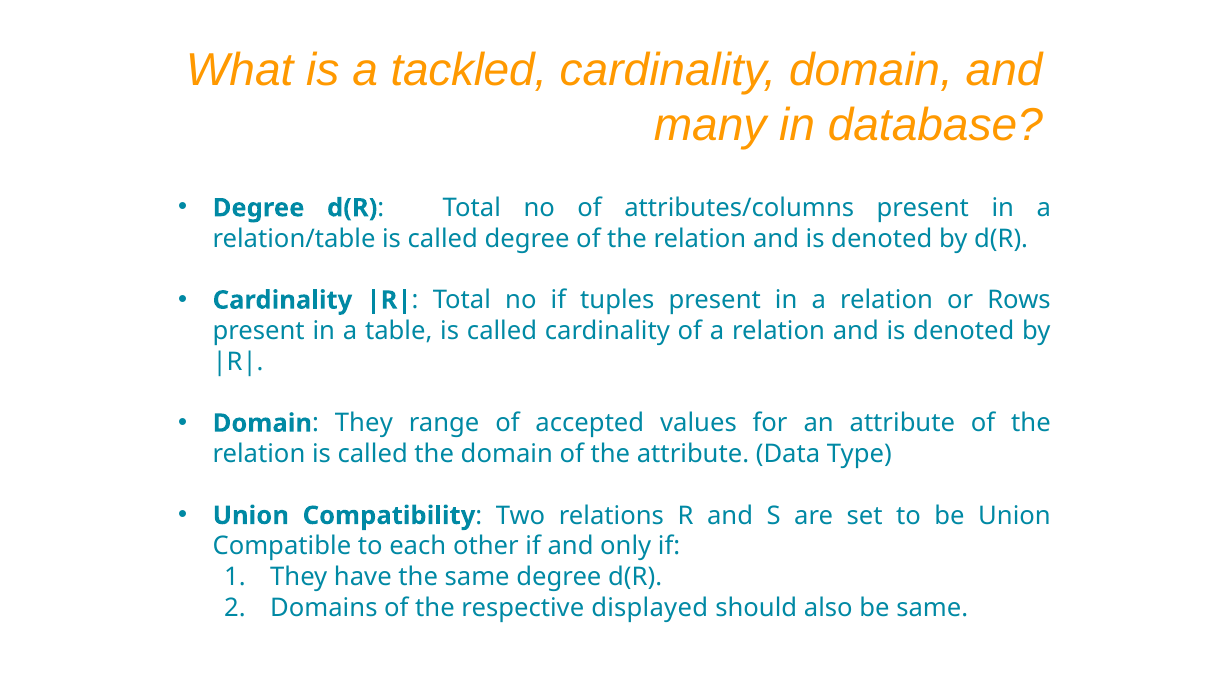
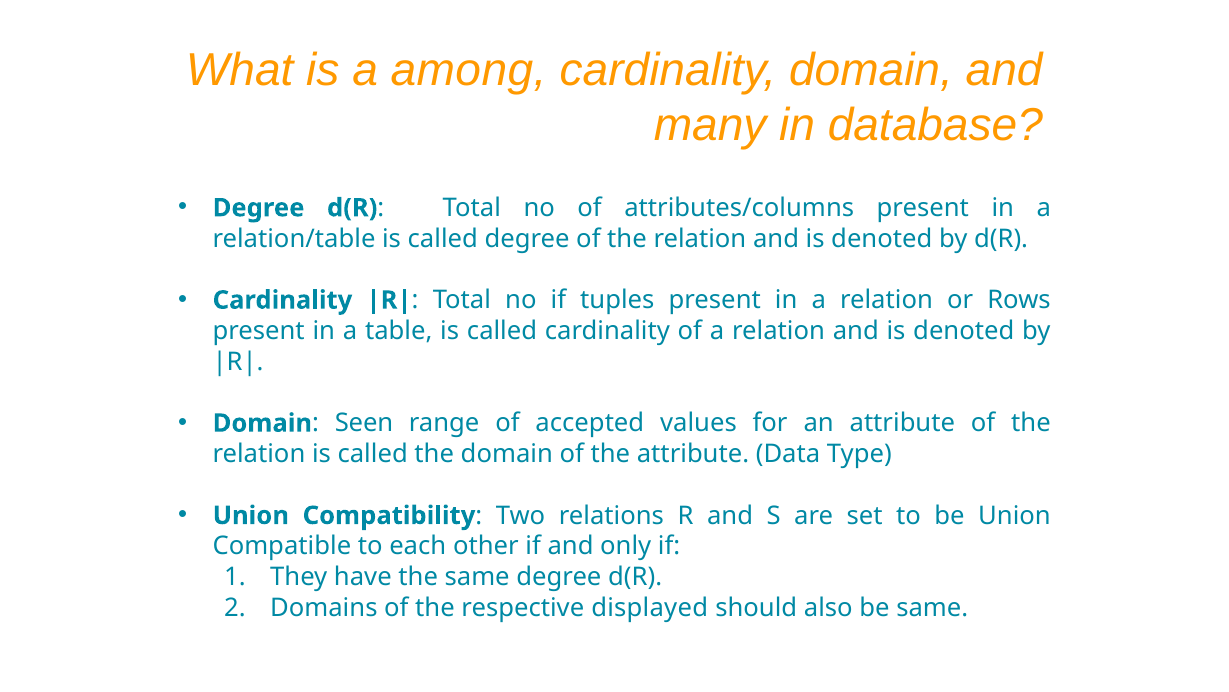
tackled: tackled -> among (469, 70)
They: They -> Seen (364, 423)
